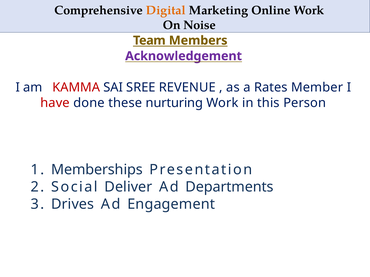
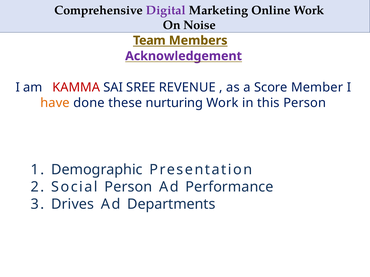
Digital colour: orange -> purple (166, 10)
Rates: Rates -> Score (271, 88)
have colour: red -> orange (55, 103)
Memberships: Memberships -> Demographic (97, 170)
Social Deliver: Deliver -> Person (128, 187)
Departments: Departments -> Performance (229, 187)
Engagement: Engagement -> Departments (171, 204)
